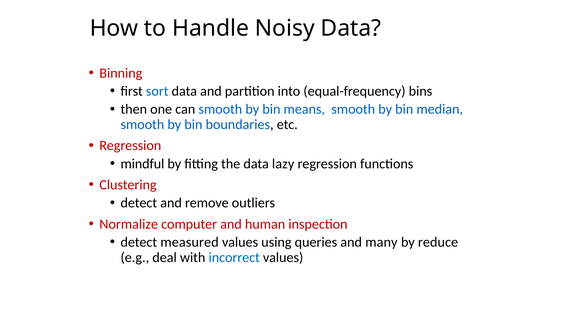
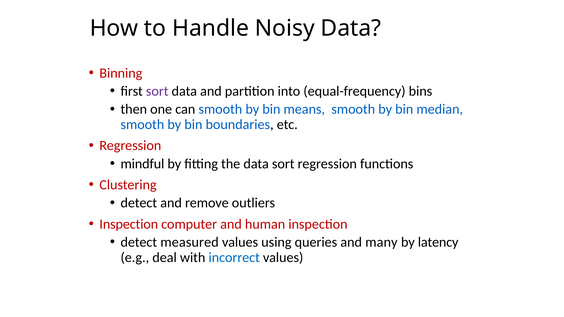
sort colour: blue -> purple (157, 91)
data lazy: lazy -> sort (283, 164)
Normalize: Normalize -> Inspection (129, 224)
reduce: reduce -> latency (438, 242)
